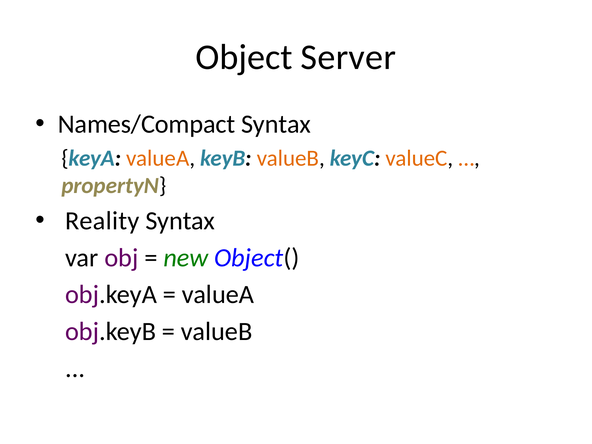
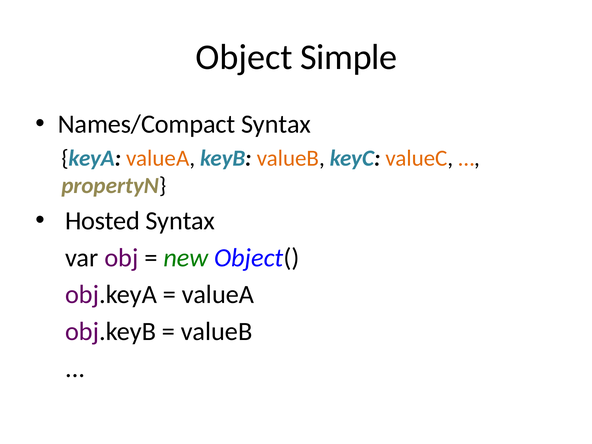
Server: Server -> Simple (349, 57)
Reality: Reality -> Hosted (102, 221)
